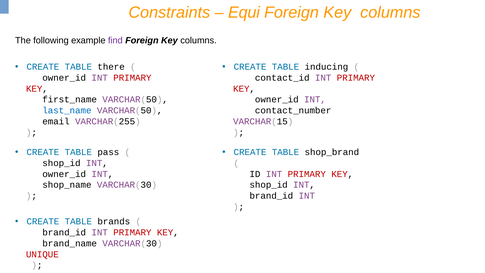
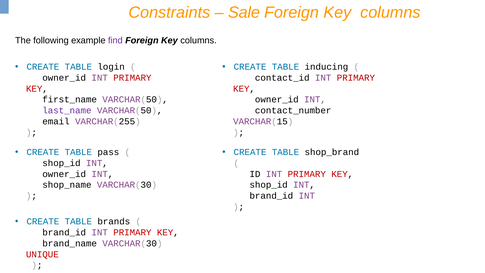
Equi: Equi -> Sale (244, 13)
there: there -> login (111, 67)
last_name colour: blue -> purple (67, 110)
